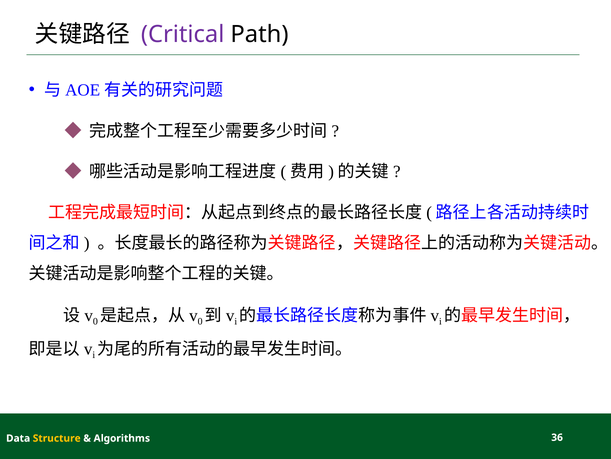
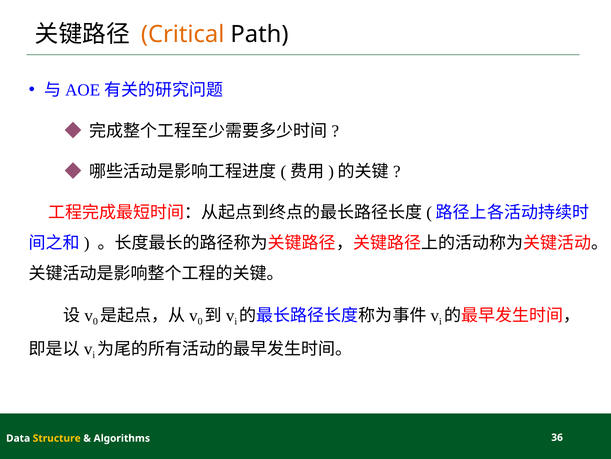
Critical colour: purple -> orange (183, 34)
